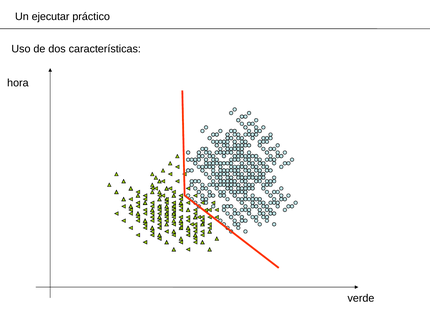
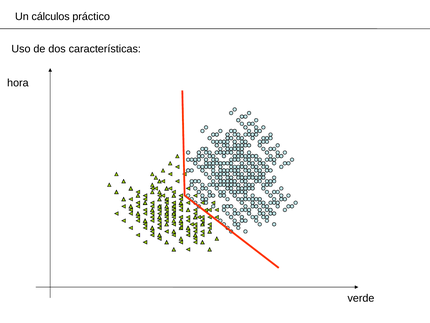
ejecutar: ejecutar -> cálculos (51, 16)
